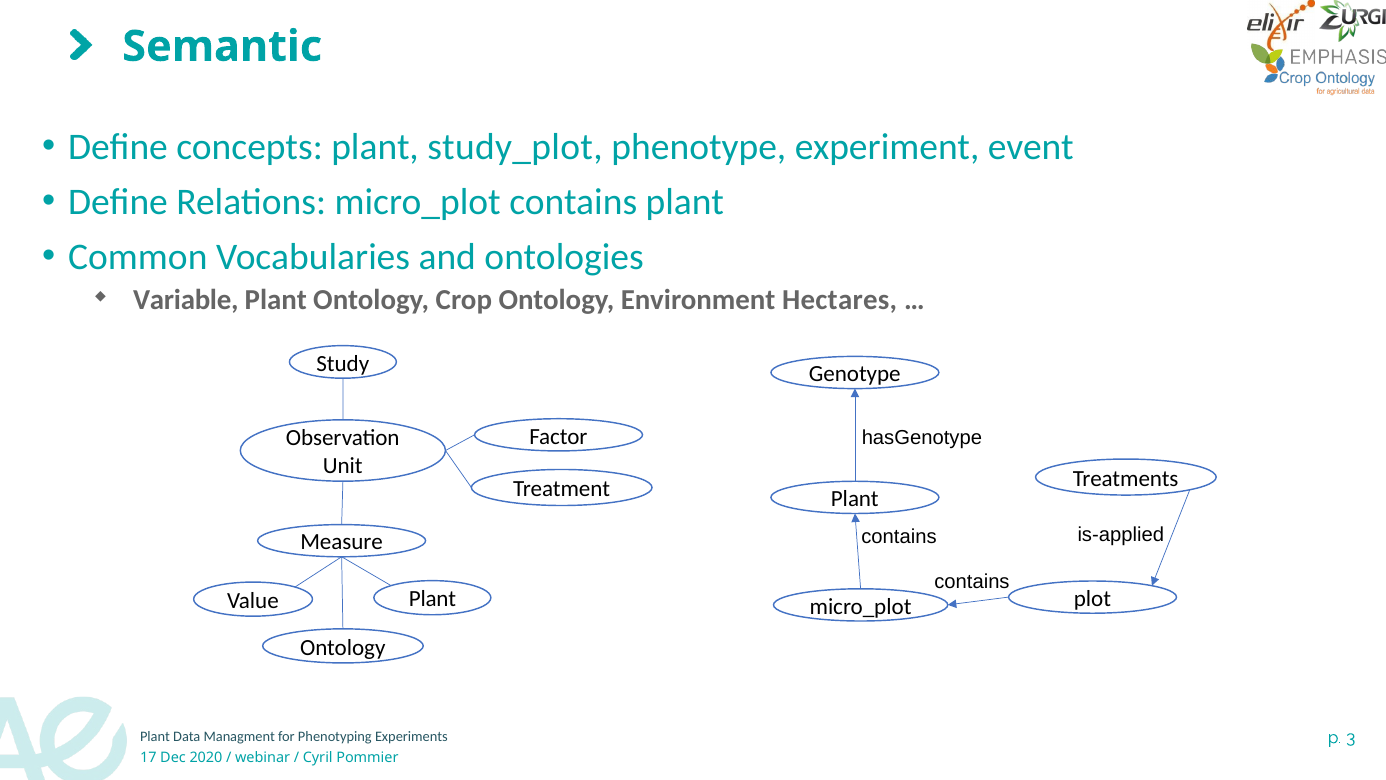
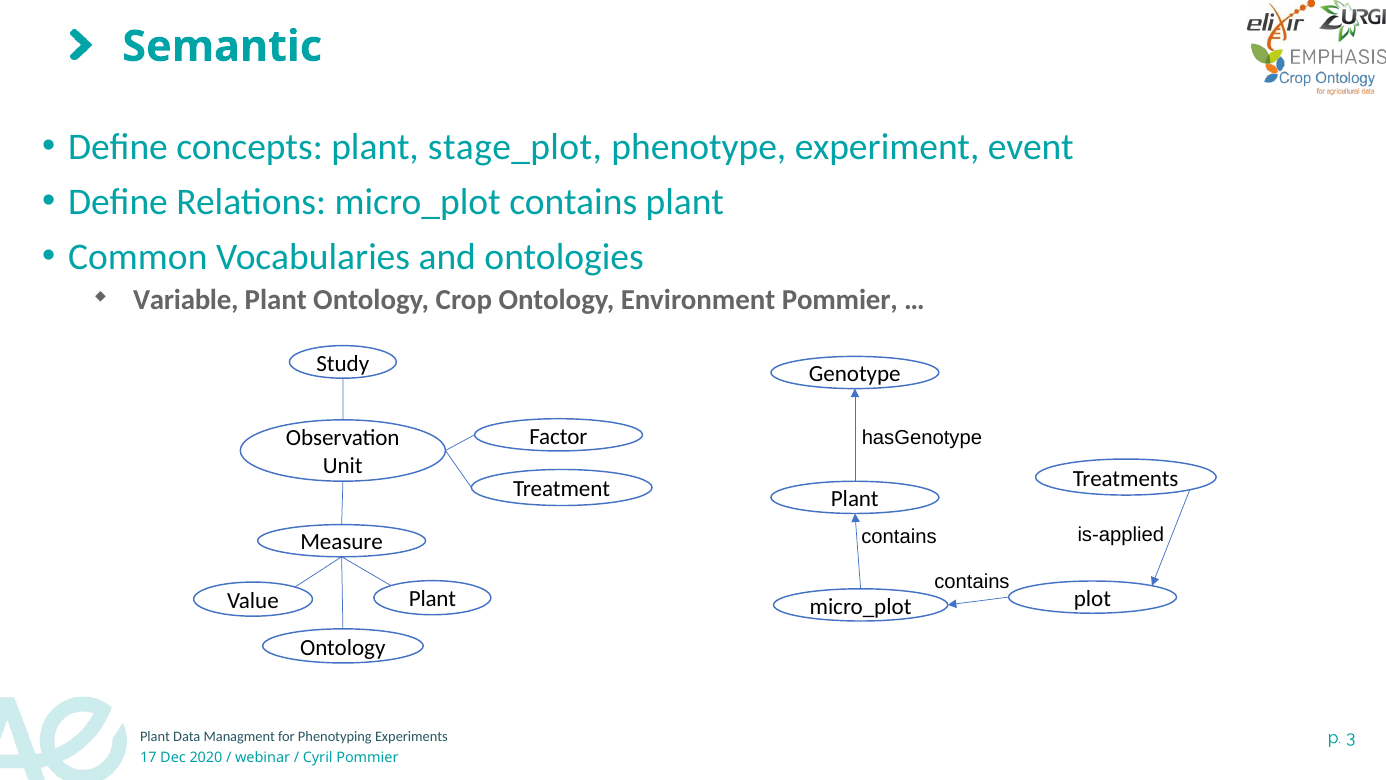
study_plot: study_plot -> stage_plot (515, 147)
Environment Hectares: Hectares -> Pommier (840, 300)
